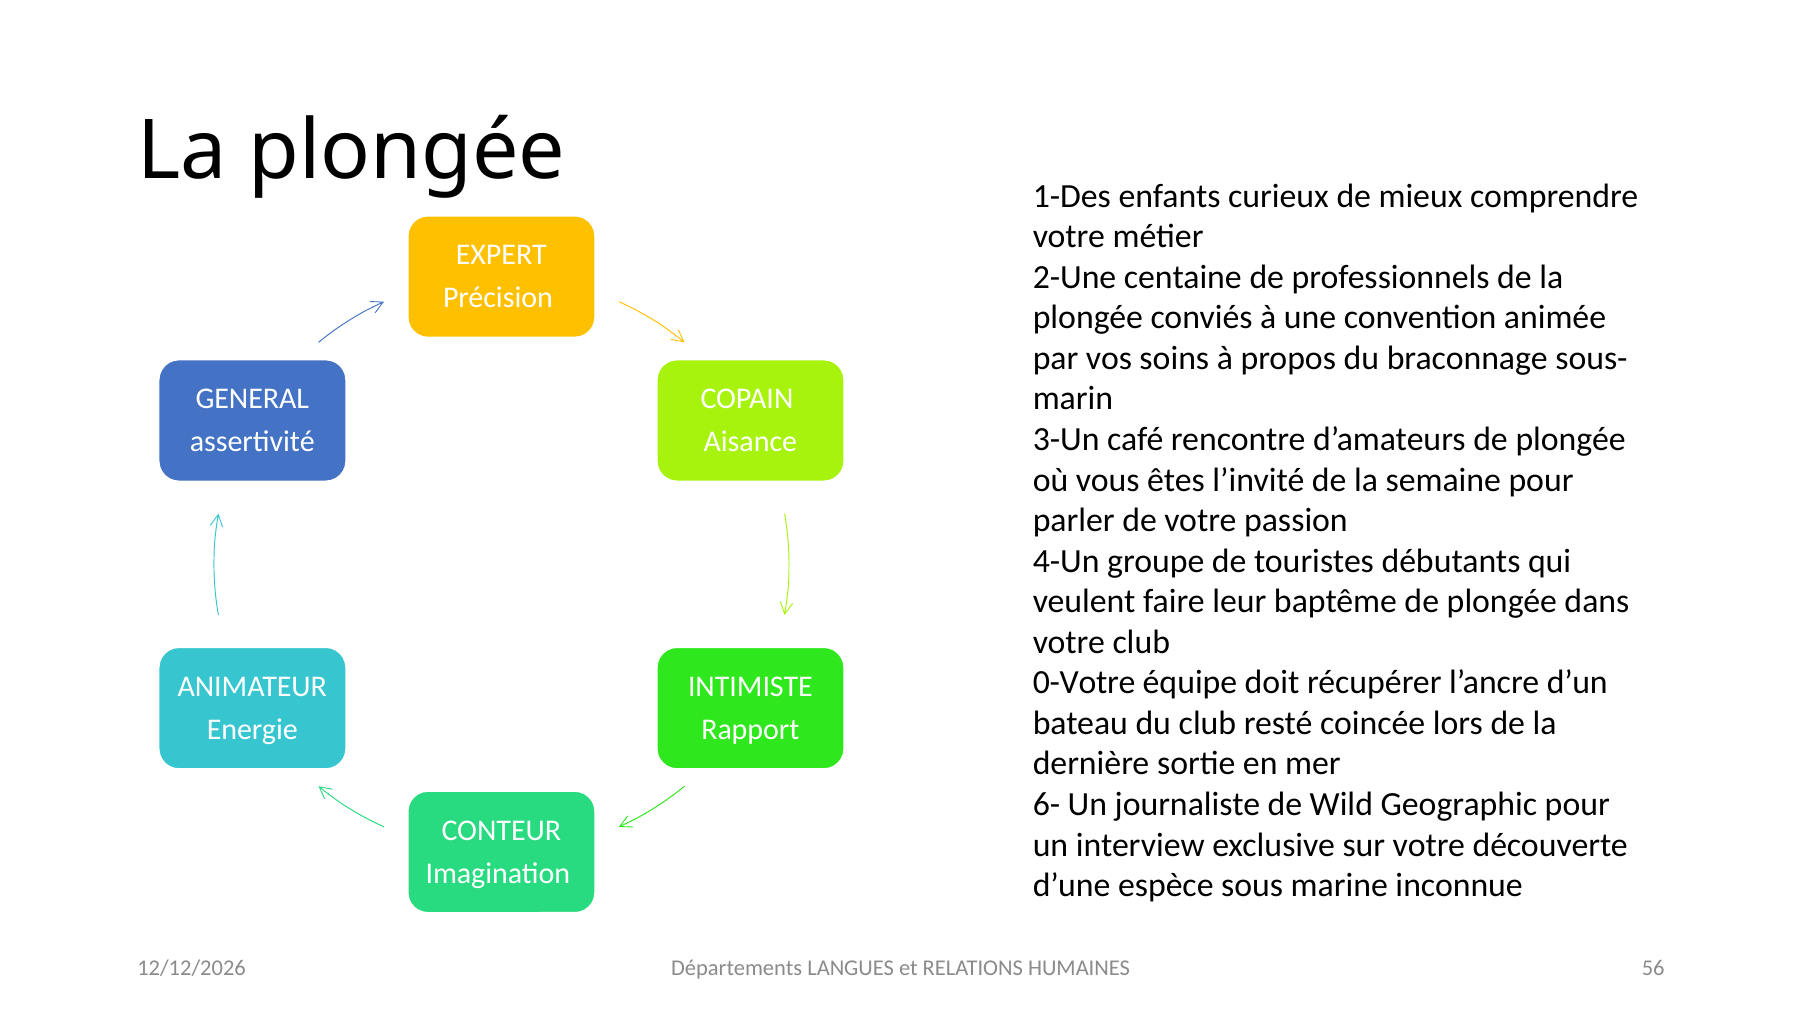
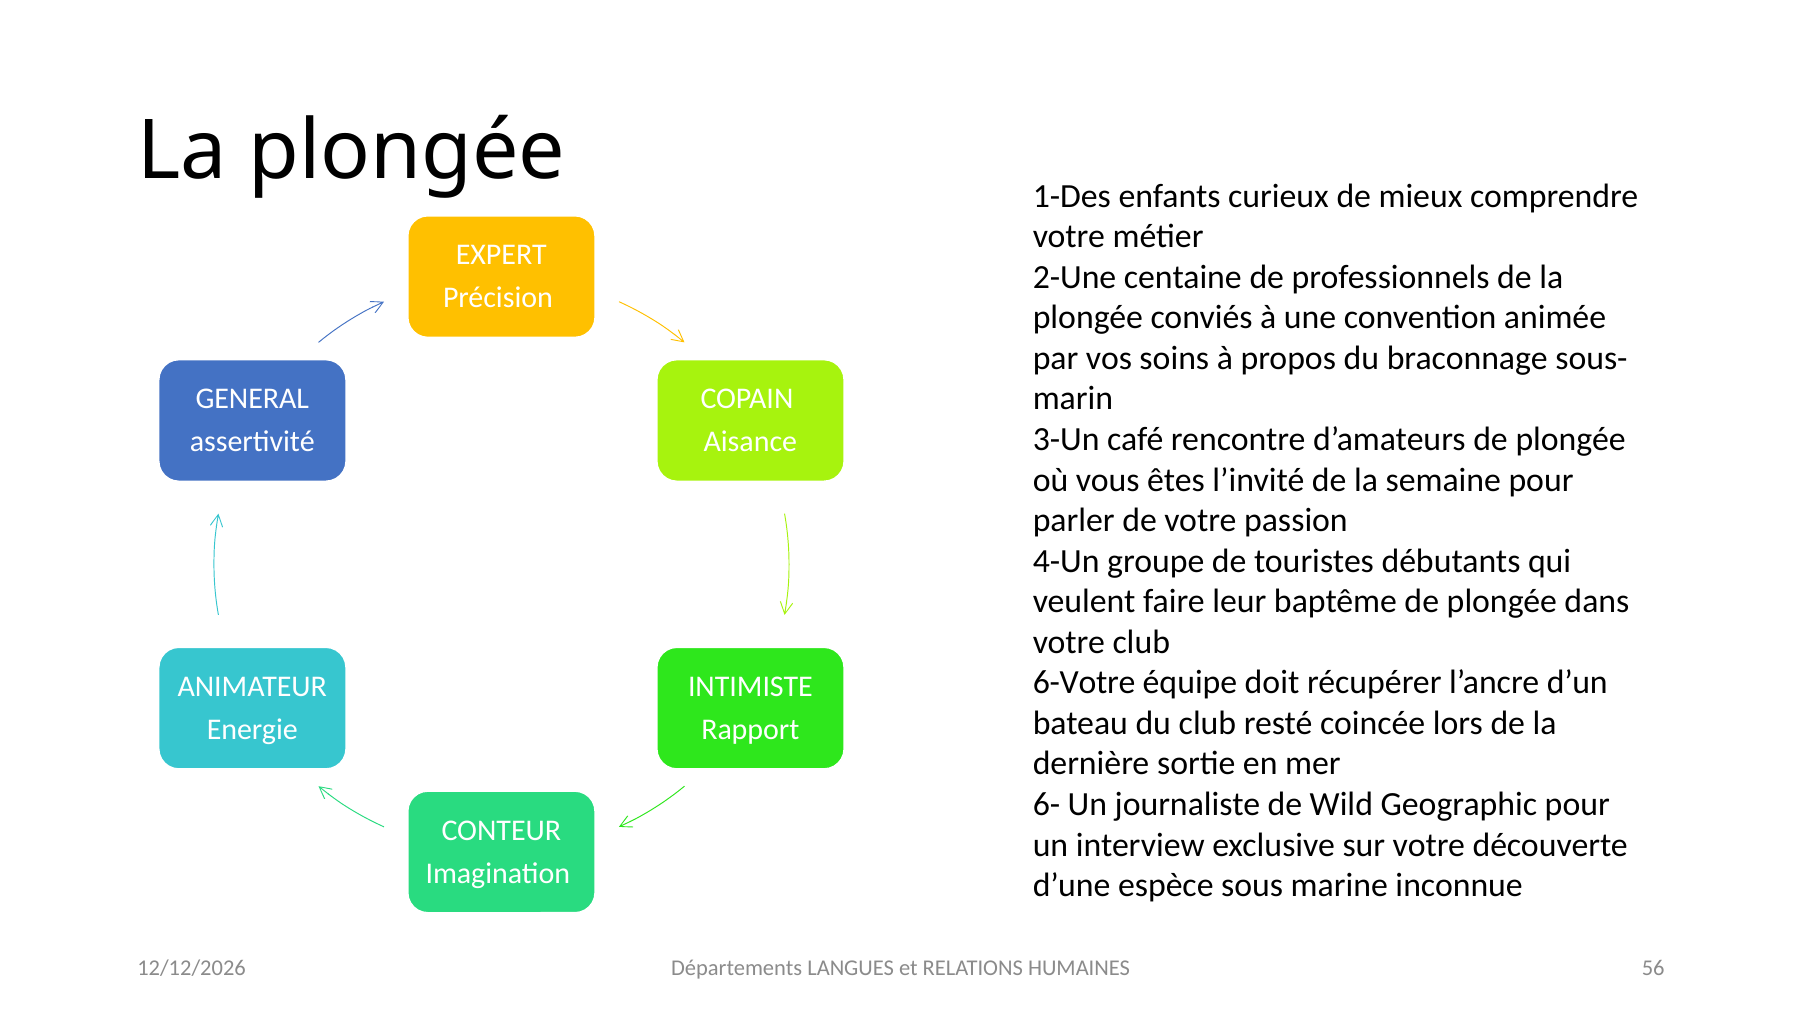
0-Votre: 0-Votre -> 6-Votre (1084, 682)
